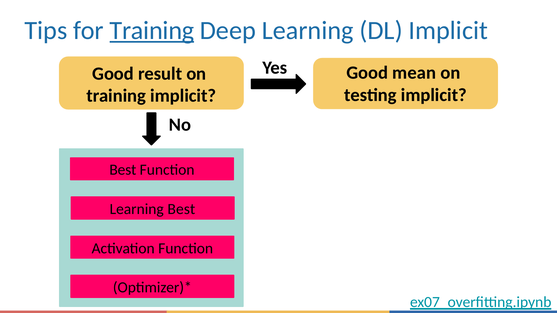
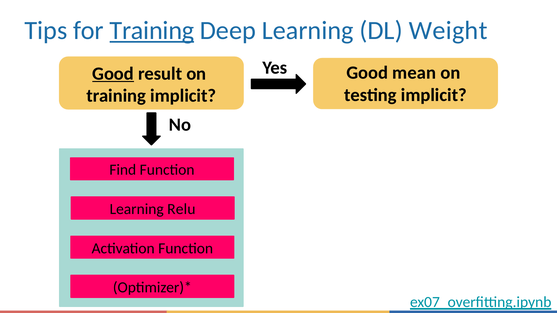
DL Implicit: Implicit -> Weight (448, 31)
Good underline: none -> present (113, 74)
Best: Best -> Find (123, 170)
Learning Best: Best -> Relu (181, 209)
